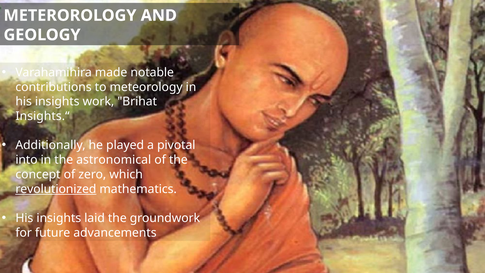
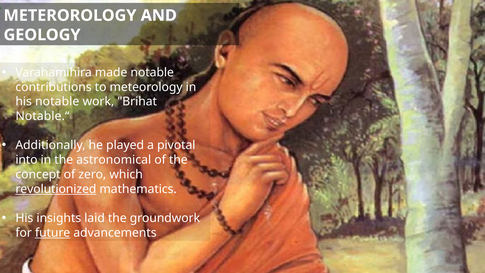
insights: insights -> notable (57, 102)
Insights.“: Insights.“ -> Notable.“ (42, 116)
future underline: none -> present (53, 233)
